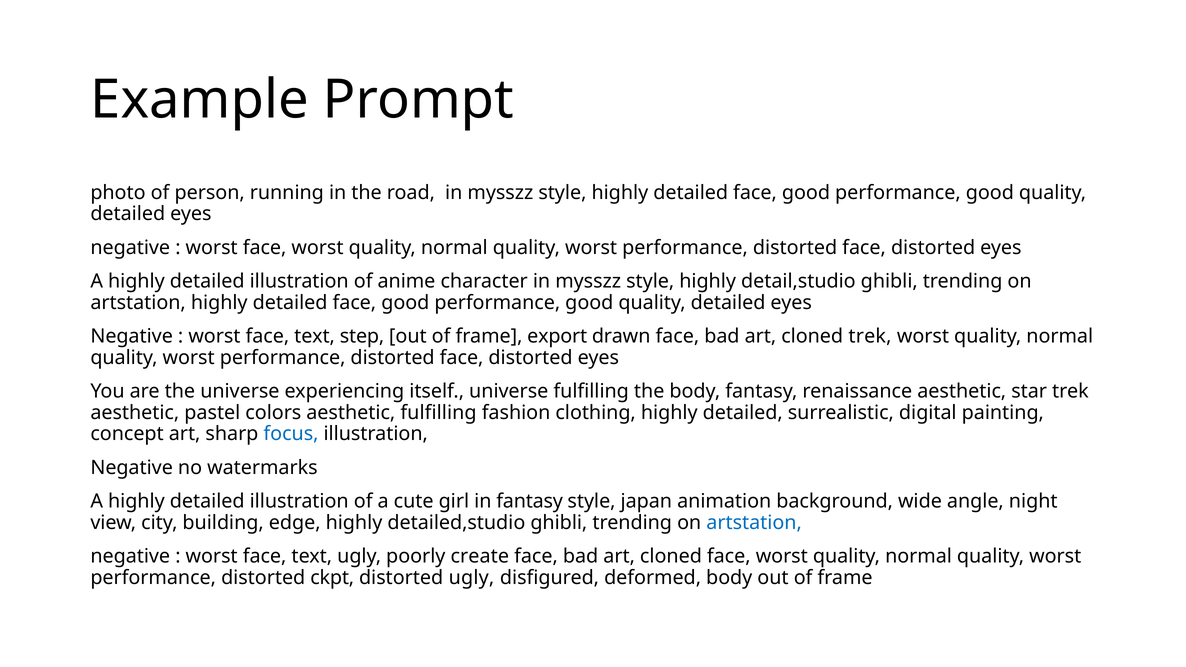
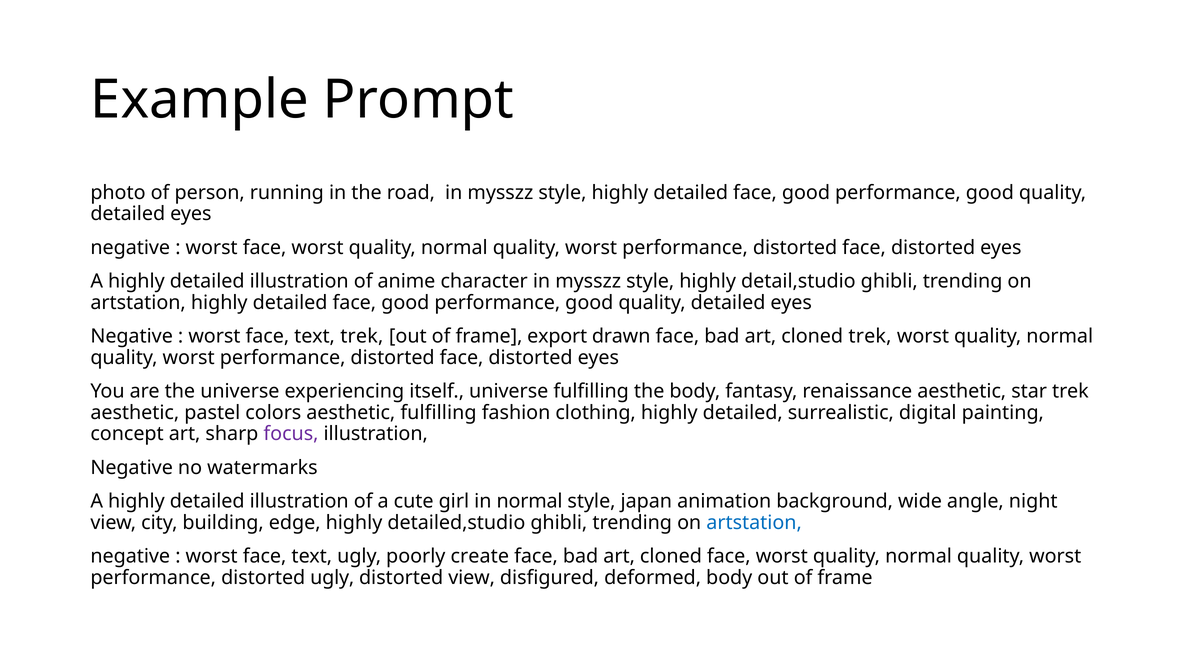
text step: step -> trek (362, 336)
focus colour: blue -> purple (291, 434)
in fantasy: fantasy -> normal (530, 501)
distorted ckpt: ckpt -> ugly (332, 578)
distorted ugly: ugly -> view (472, 578)
